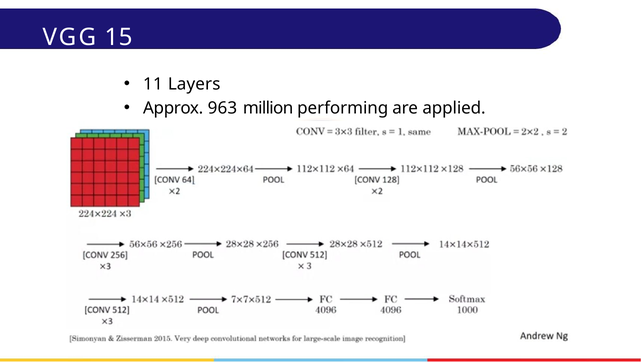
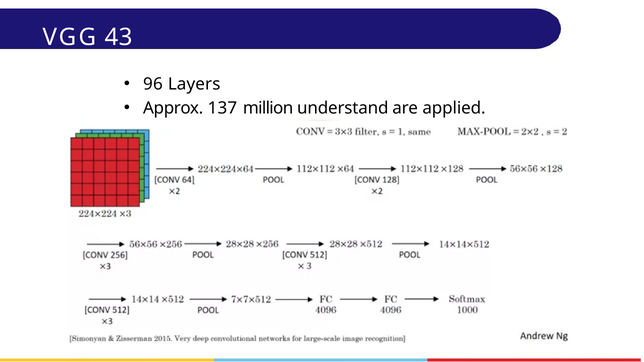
15: 15 -> 43 (119, 37)
11: 11 -> 96 (153, 84)
963: 963 -> 137 (222, 108)
performing: performing -> understand (343, 108)
